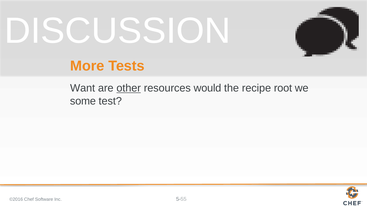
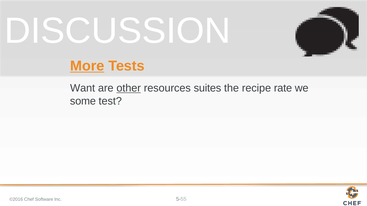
More underline: none -> present (87, 66)
would: would -> suites (207, 88)
root: root -> rate (283, 88)
